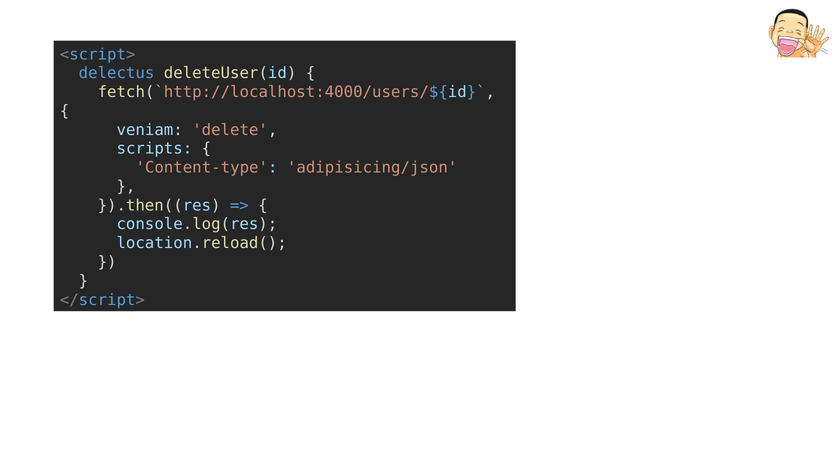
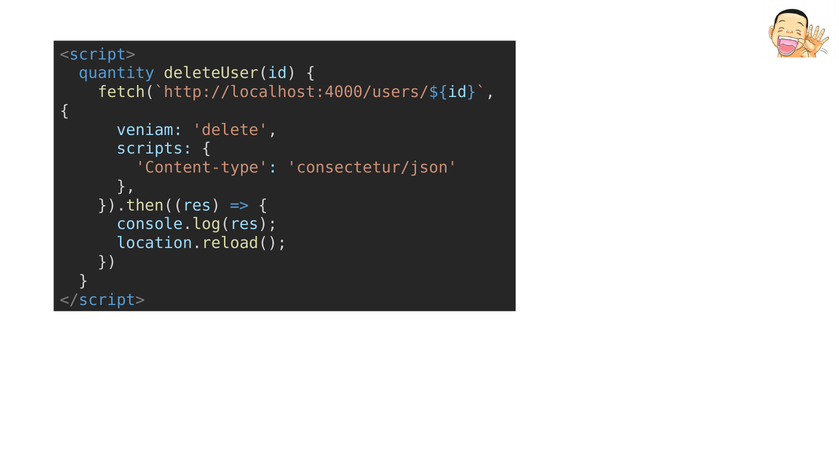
delectus: delectus -> quantity (117, 73)
adipisicing/json: adipisicing/json -> consectetur/json (372, 168)
